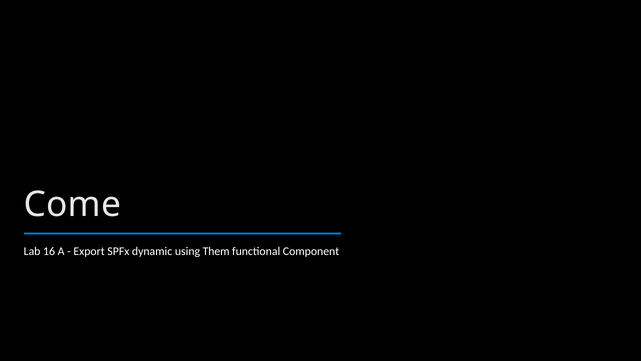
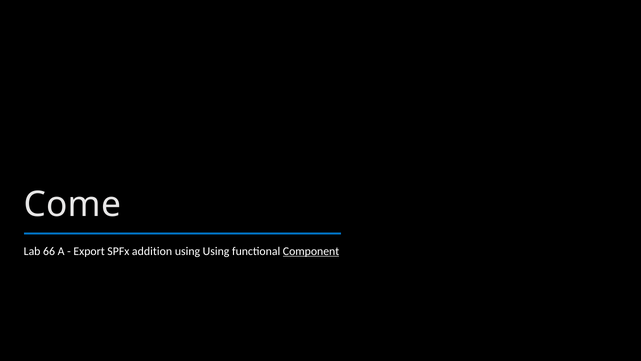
16: 16 -> 66 (49, 251)
dynamic: dynamic -> addition (152, 251)
using Them: Them -> Using (216, 251)
Component underline: none -> present (311, 251)
